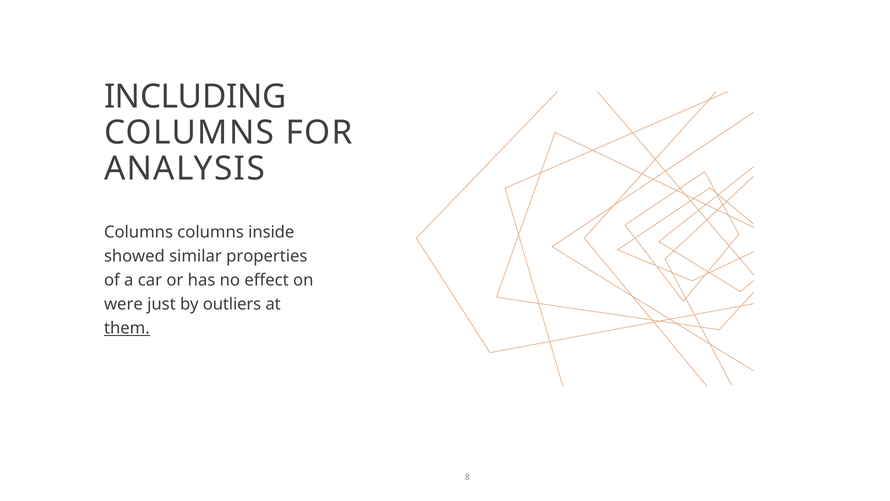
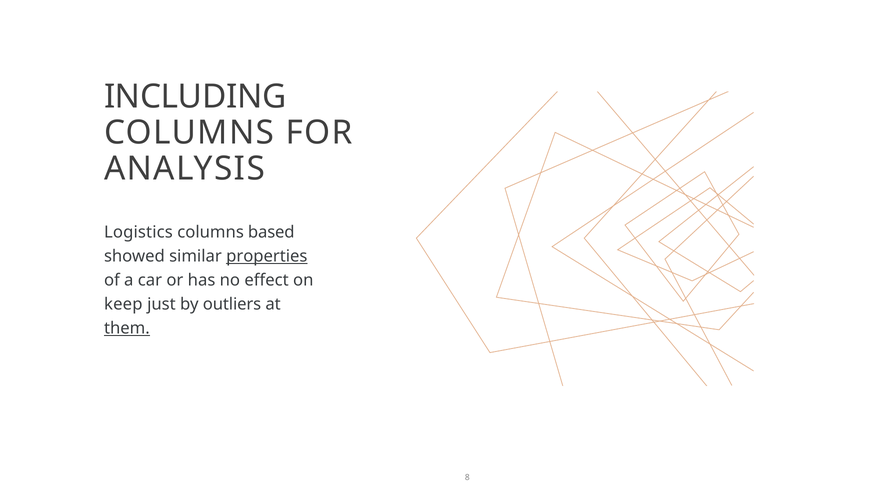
Columns: Columns -> Logistics (138, 232)
inside: inside -> based (271, 232)
properties underline: none -> present (267, 256)
were: were -> keep (123, 304)
